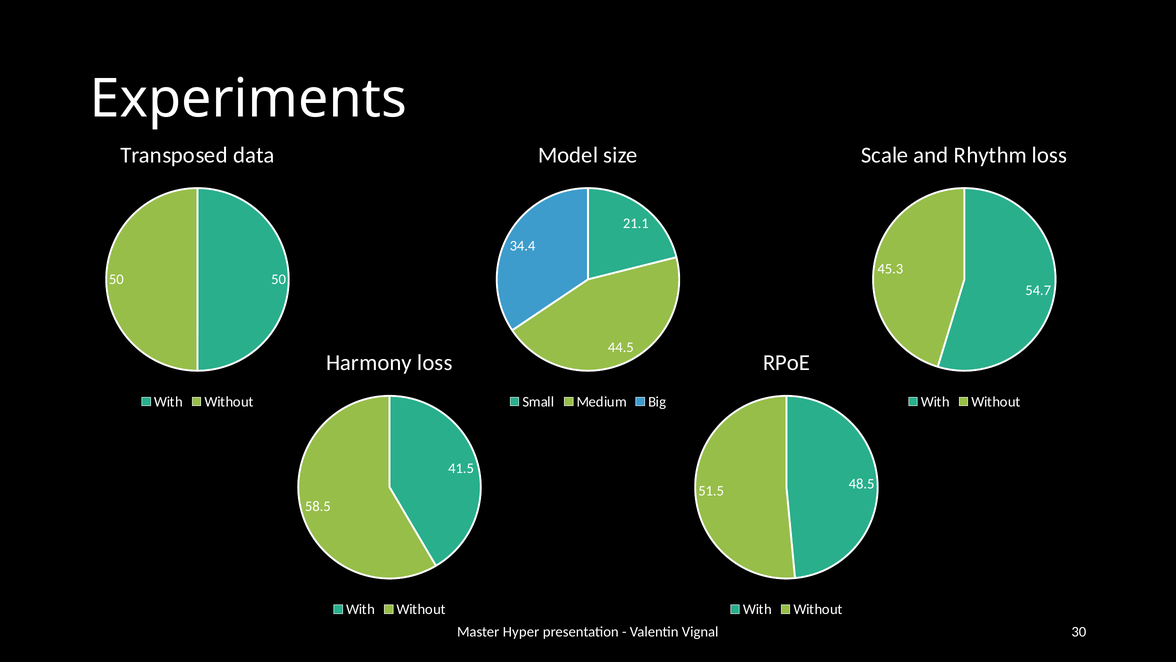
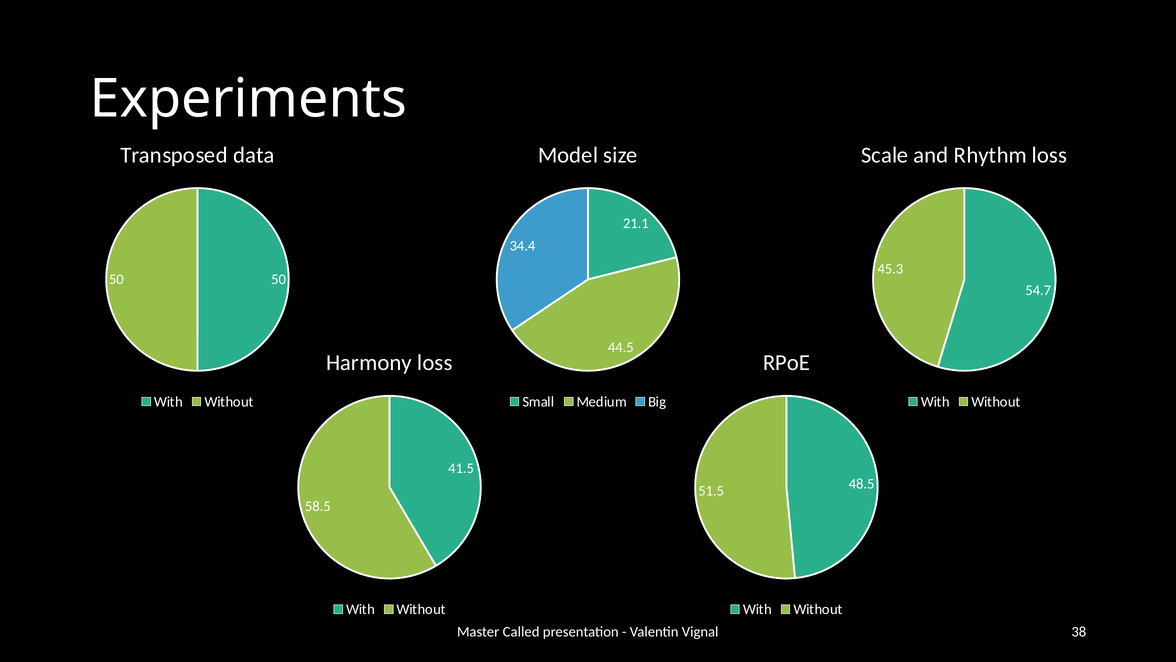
Hyper: Hyper -> Called (521, 632)
30: 30 -> 38 (1079, 632)
